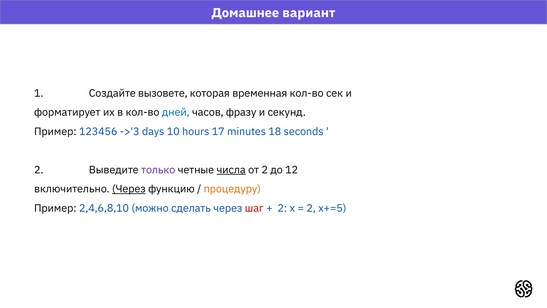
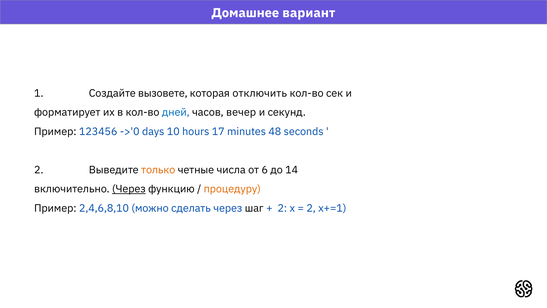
временная: временная -> отключить (260, 93)
фразу: фразу -> вечер (241, 112)
->'3: ->'3 -> ->'0 (130, 131)
18: 18 -> 48 (275, 131)
только colour: purple -> orange (158, 170)
числа underline: present -> none (231, 170)
от 2: 2 -> 6 (265, 170)
12: 12 -> 14 (292, 170)
шаг colour: red -> black (254, 208)
х+=5: х+=5 -> х+=1 (332, 208)
